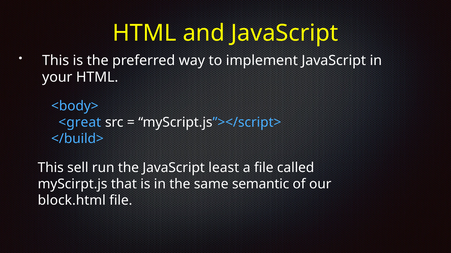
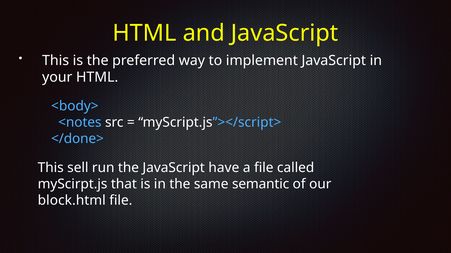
<great: <great -> <notes (80, 123)
</build>: </build> -> </done> (77, 139)
least: least -> have (224, 168)
